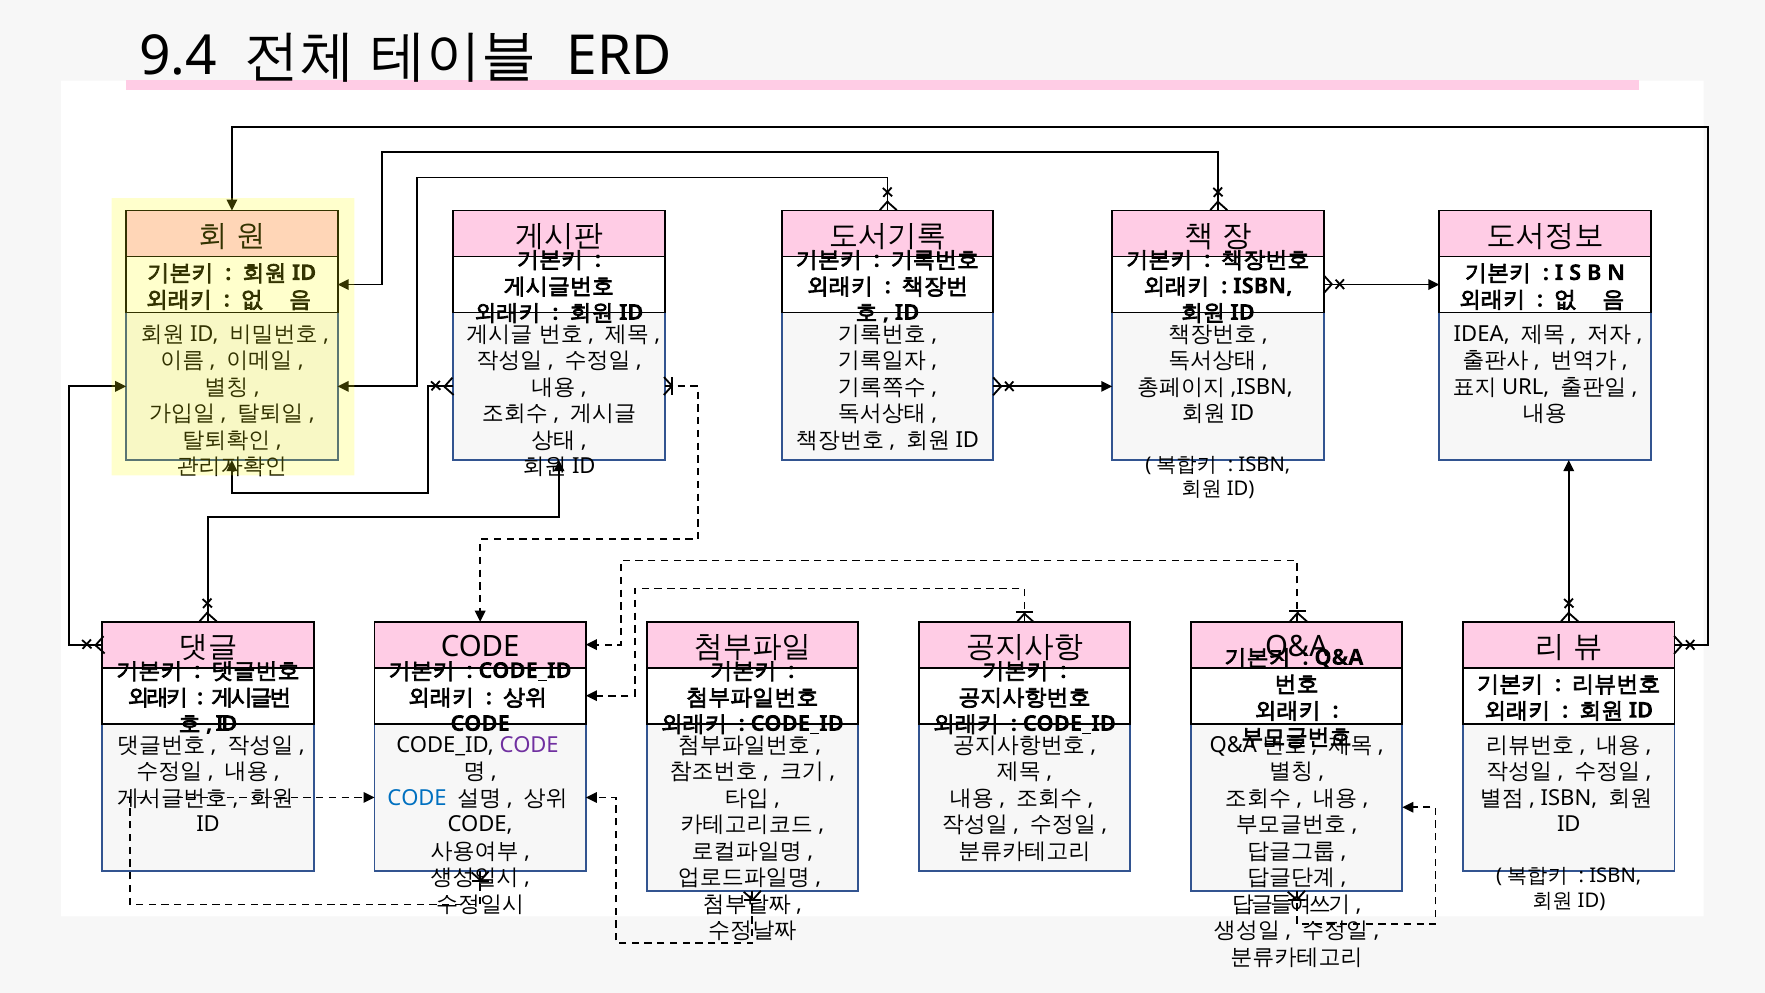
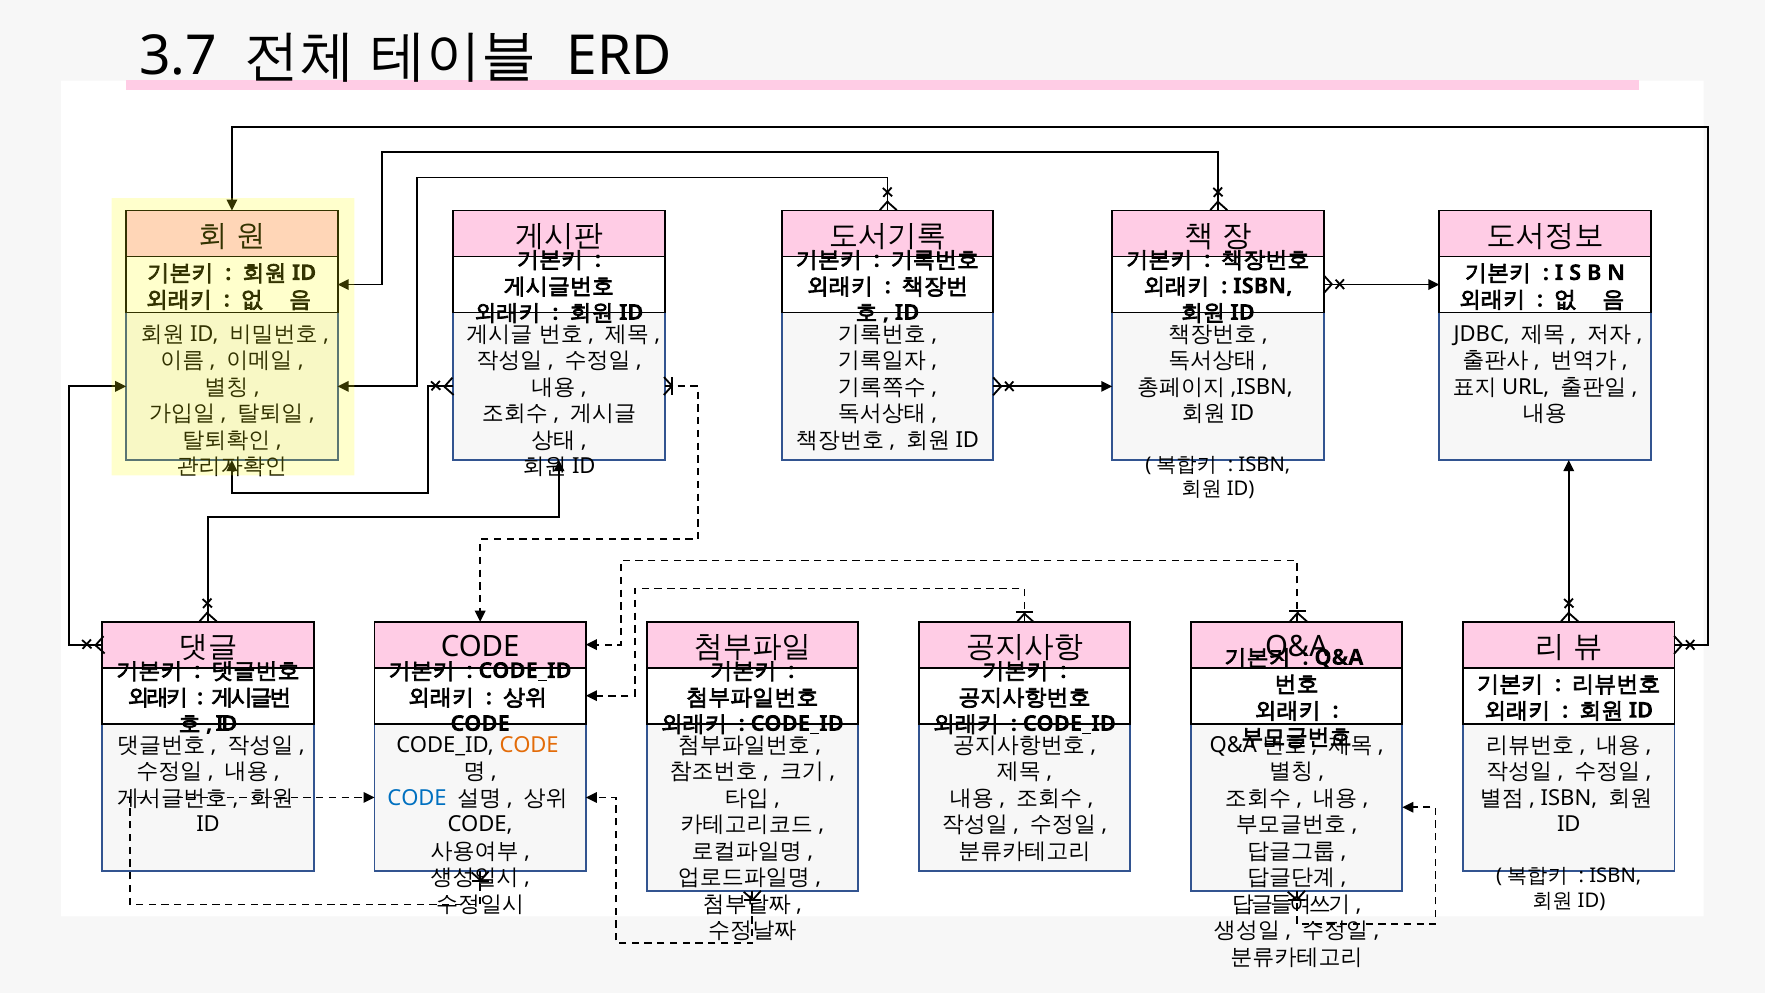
9.4: 9.4 -> 3.7 (178, 56)
IDEA: IDEA -> JDBC (1482, 334)
CODE colour: purple -> orange (529, 745)
